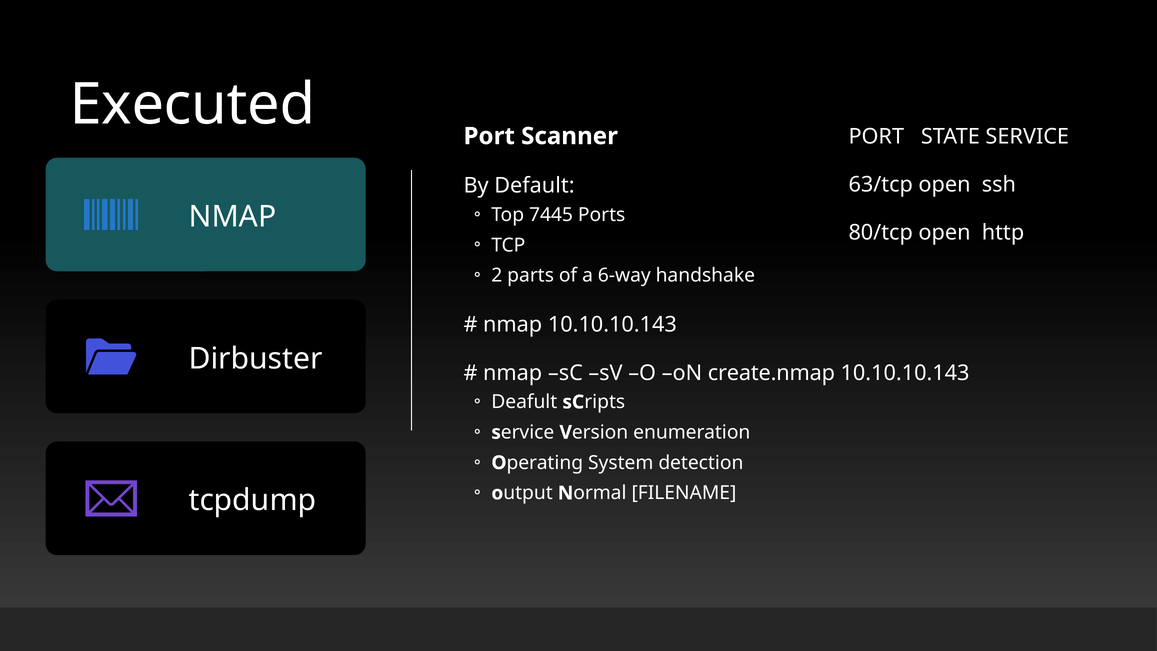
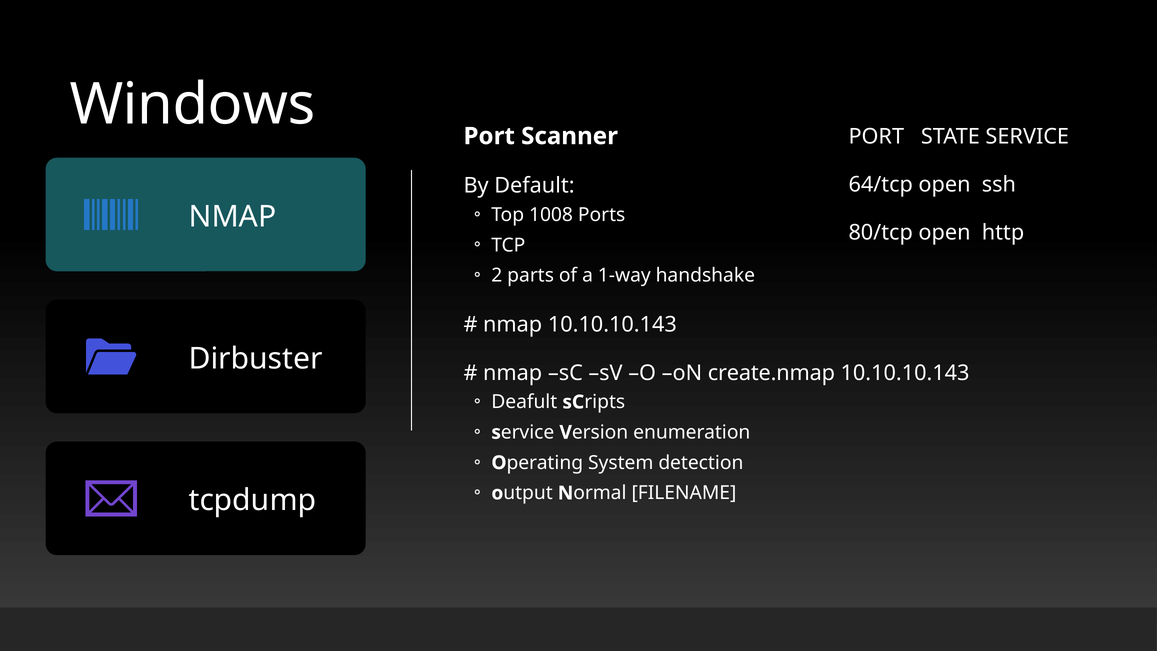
Executed: Executed -> Windows (192, 105)
63/tcp: 63/tcp -> 64/tcp (881, 185)
7445: 7445 -> 1008 (551, 215)
6-way: 6-way -> 1-way (624, 275)
